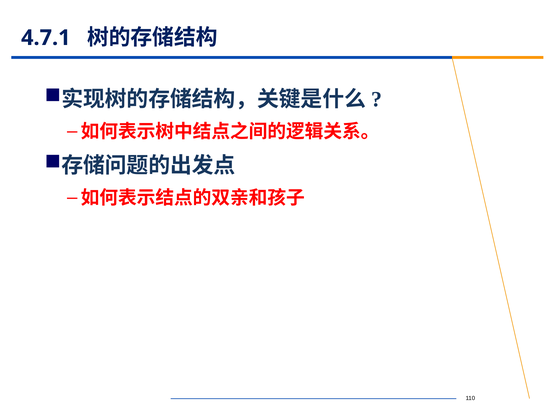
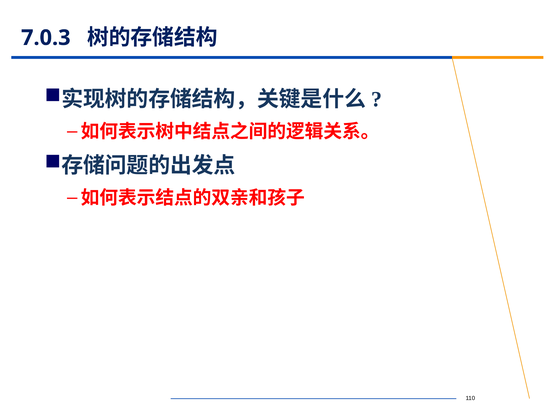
4.7.1: 4.7.1 -> 7.0.3 (46, 38)
